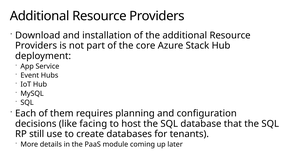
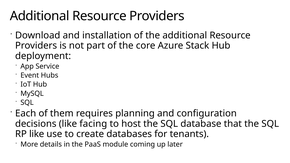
RP still: still -> like (37, 134)
